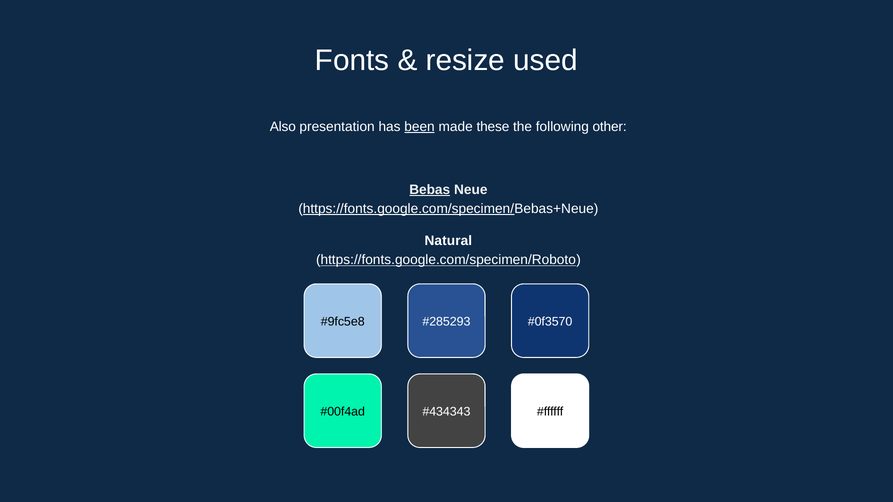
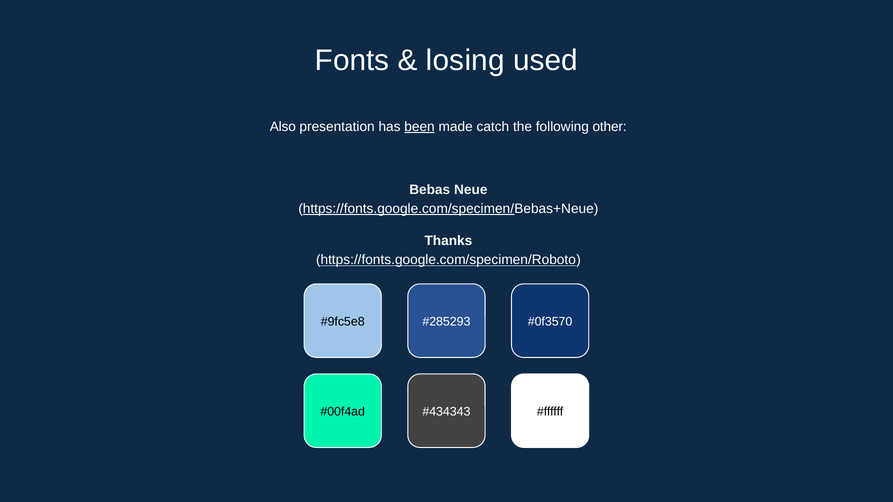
resize: resize -> losing (465, 60)
these: these -> catch (493, 127)
Bebas underline: present -> none (430, 190)
Natural: Natural -> Thanks (448, 241)
